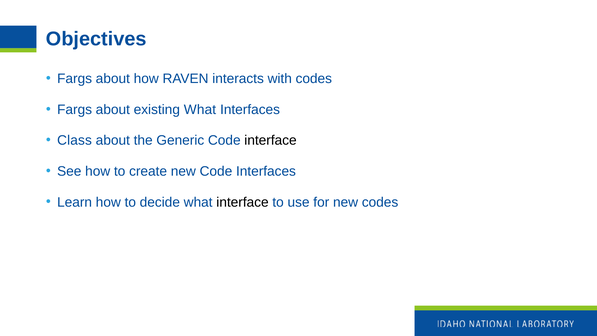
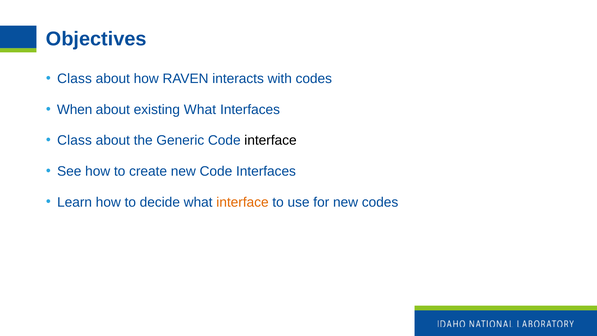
Fargs: Fargs -> Class (75, 79)
Fargs: Fargs -> When (75, 110)
interface colour: black -> orange (242, 202)
